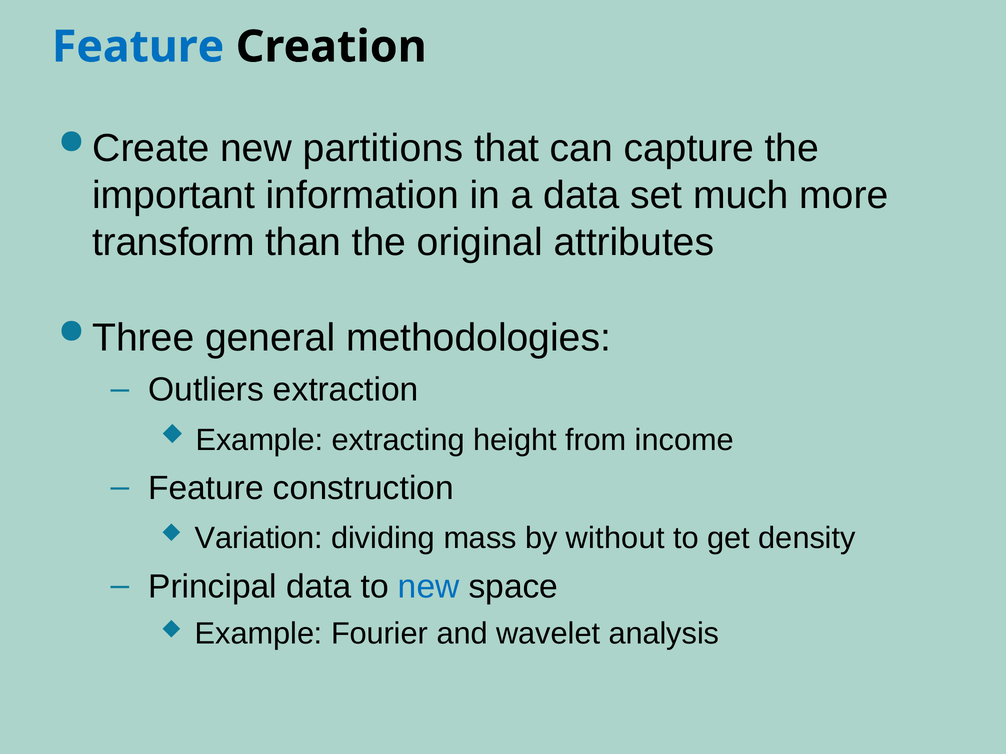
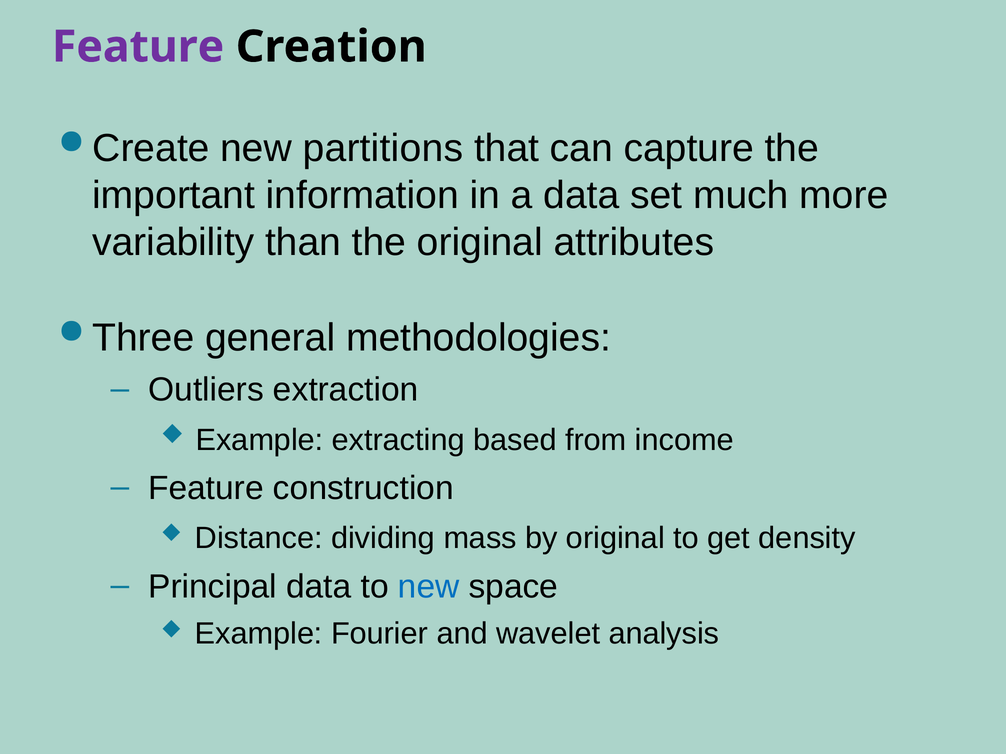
Feature colour: blue -> purple (138, 47)
transform: transform -> variability (173, 242)
height: height -> based (515, 440)
Variation: Variation -> Distance (259, 539)
by without: without -> original (615, 539)
